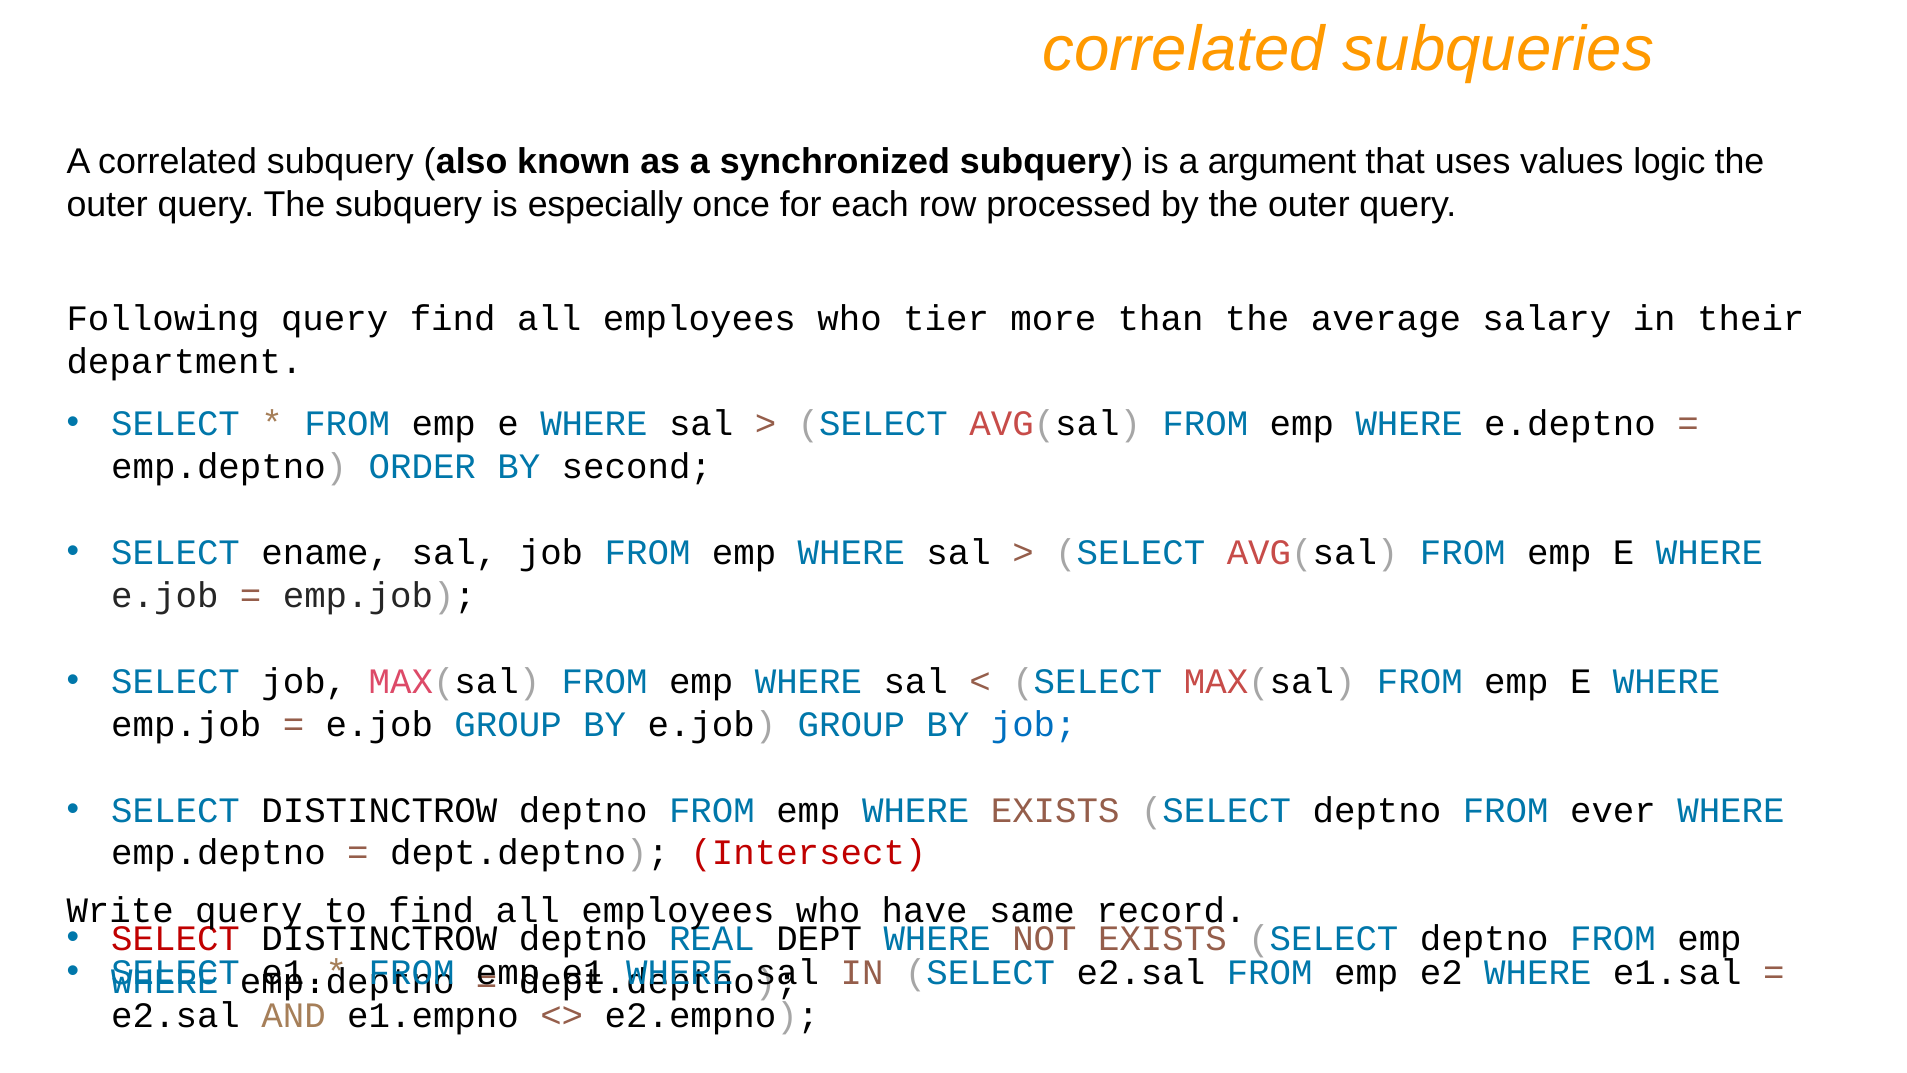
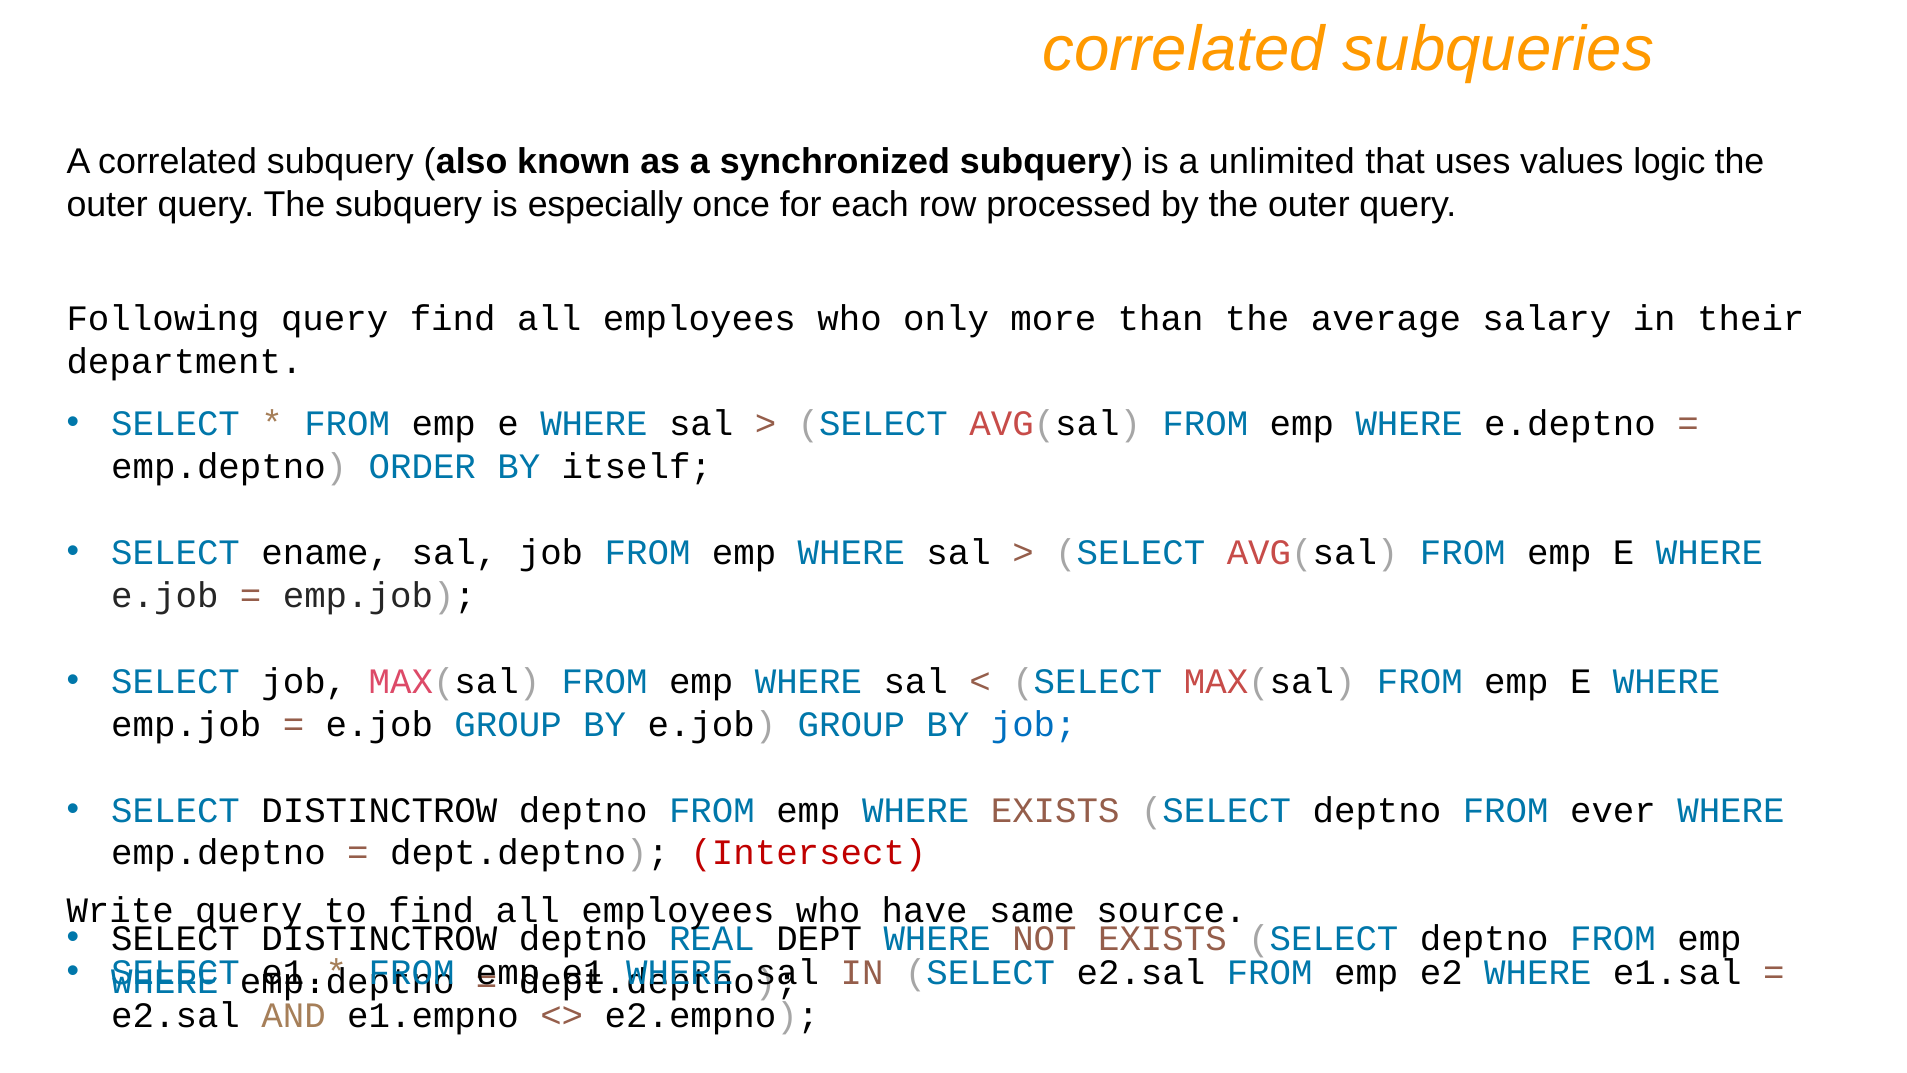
argument: argument -> unlimited (1282, 162)
tier: tier -> only (946, 319)
second: second -> itself (637, 467)
record: record -> source (1171, 910)
SELECT colour: red -> black (176, 939)
